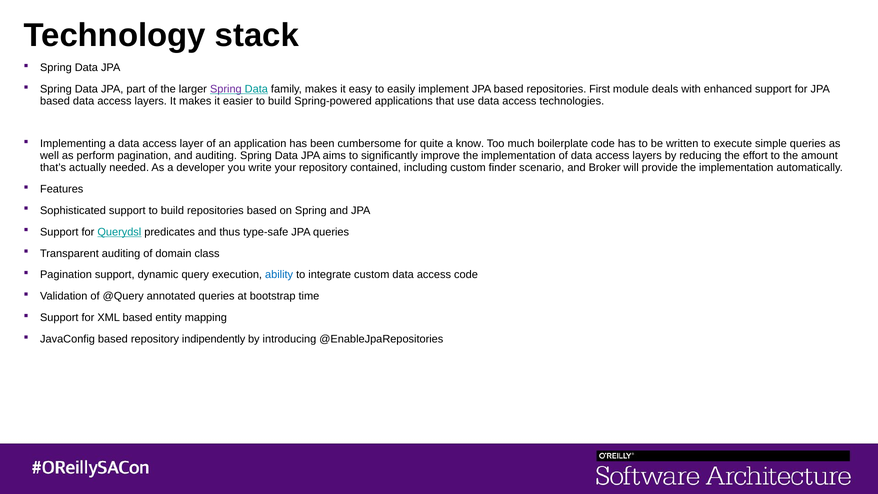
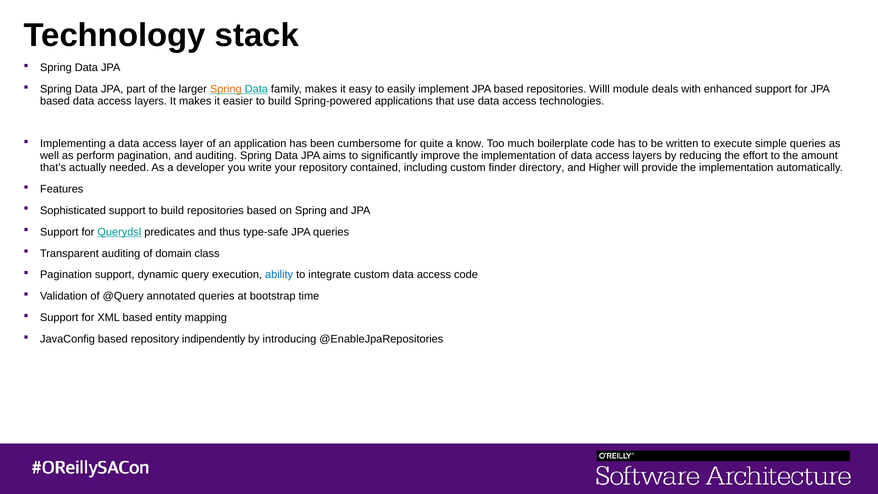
Spring colour: purple -> orange (226, 89)
First: First -> Willl (600, 89)
scenario: scenario -> directory (542, 168)
Broker: Broker -> Higher (605, 168)
